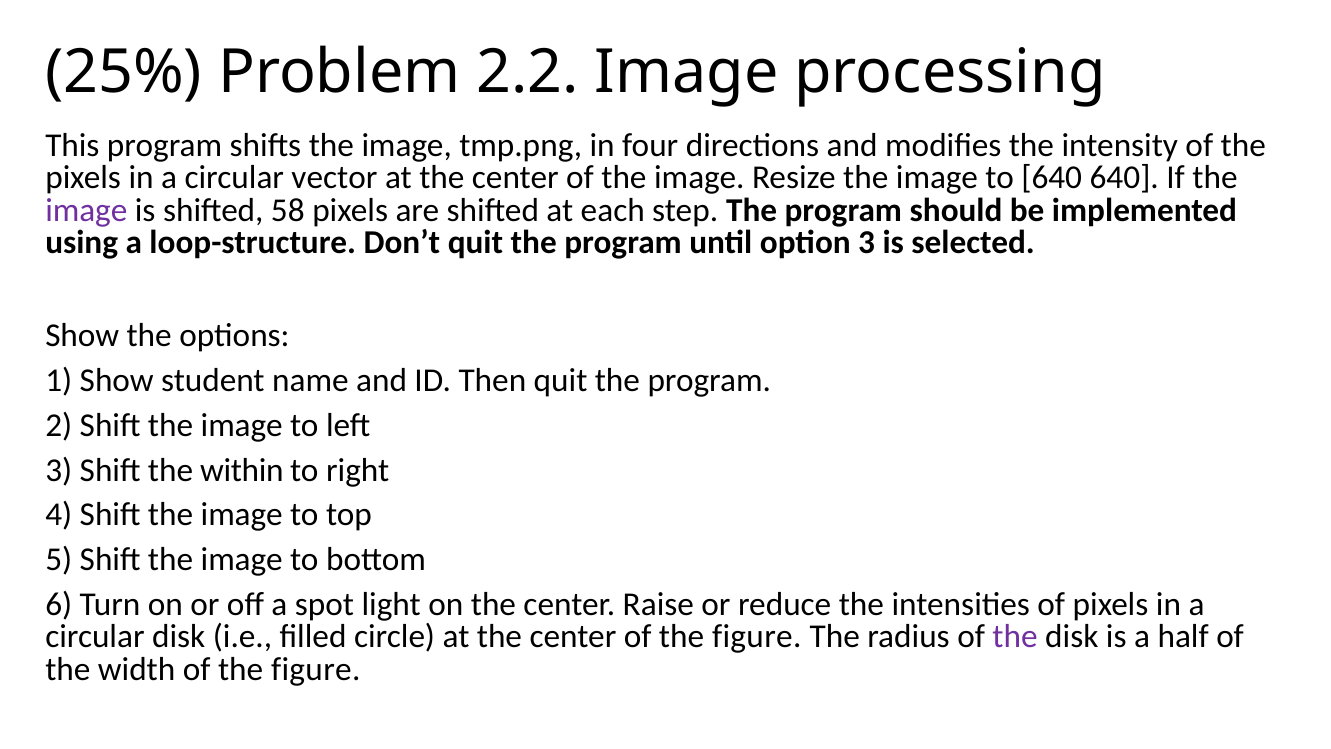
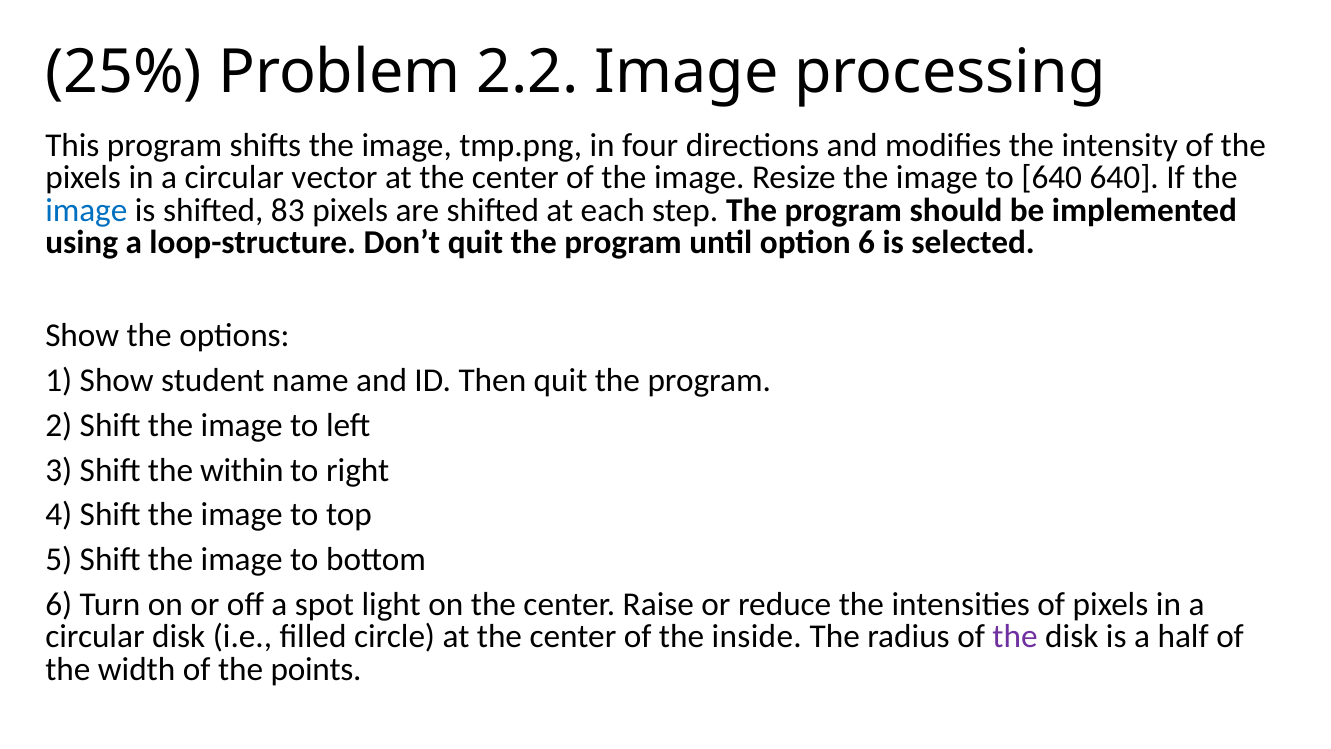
image colour: purple -> blue (86, 210)
58: 58 -> 83 (288, 210)
option 3: 3 -> 6 (867, 242)
center of the figure: figure -> inside (757, 637)
width of the figure: figure -> points (316, 669)
